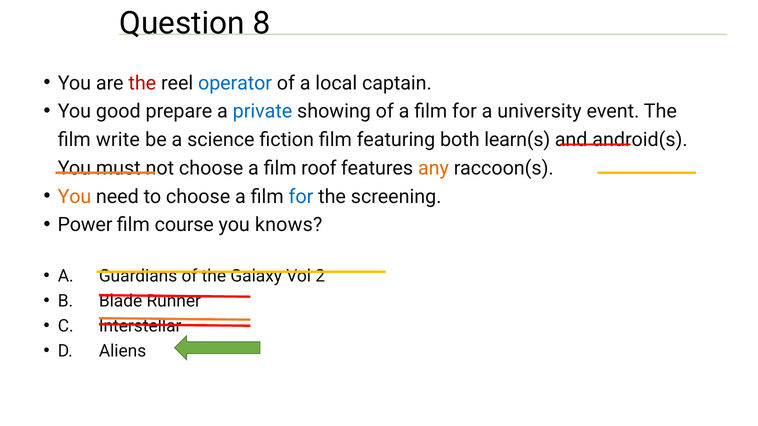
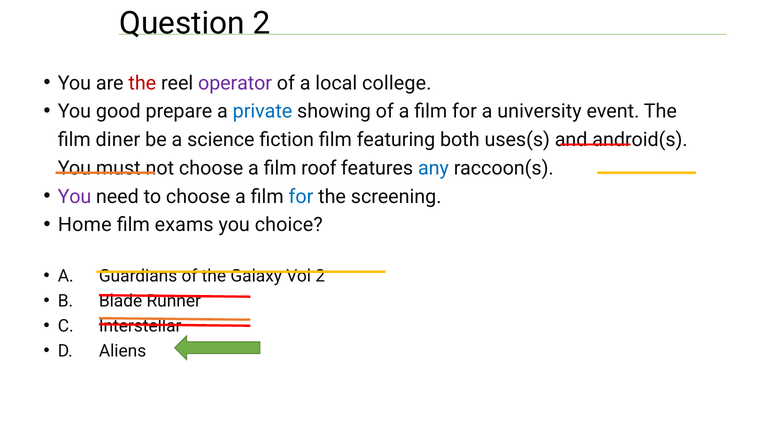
Question 8: 8 -> 2 (261, 23)
operator colour: blue -> purple (235, 83)
captain: captain -> college (397, 83)
write: write -> diner (118, 140)
learn(s: learn(s -> uses(s (517, 140)
any colour: orange -> blue (433, 168)
You colour: orange -> purple (75, 197)
Power: Power -> Home (85, 225)
course: course -> exams (184, 225)
knows: knows -> choice (289, 225)
